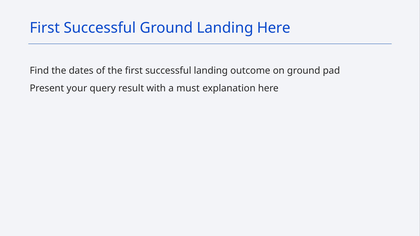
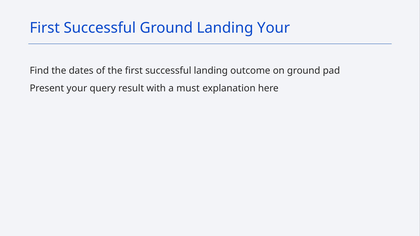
Landing Here: Here -> Your (274, 28)
